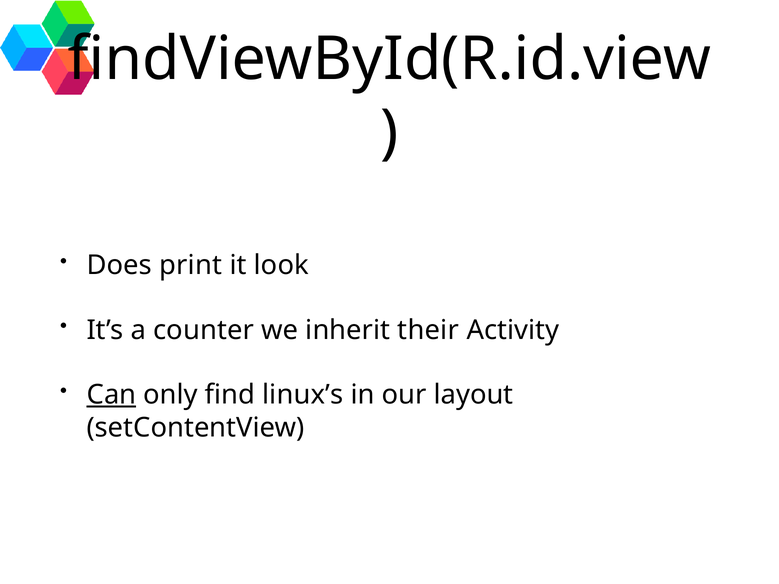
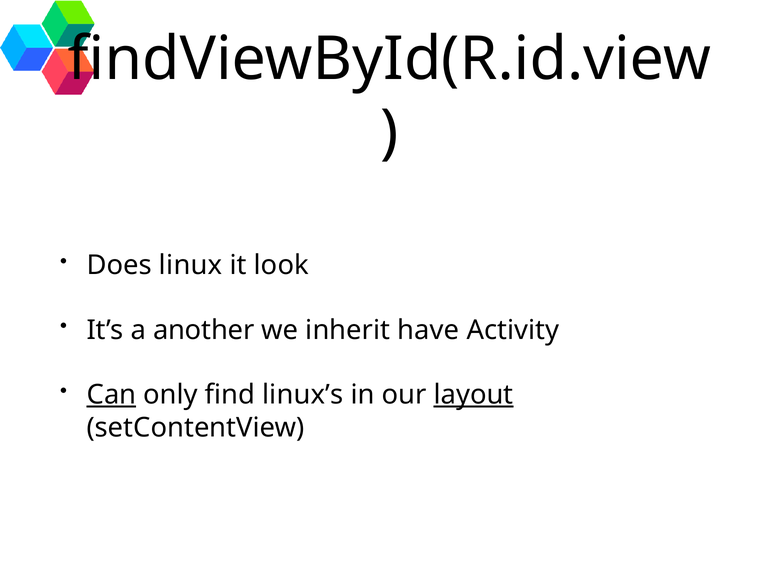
print: print -> linux (191, 265)
counter: counter -> another (204, 330)
their: their -> have (428, 330)
layout underline: none -> present (474, 395)
